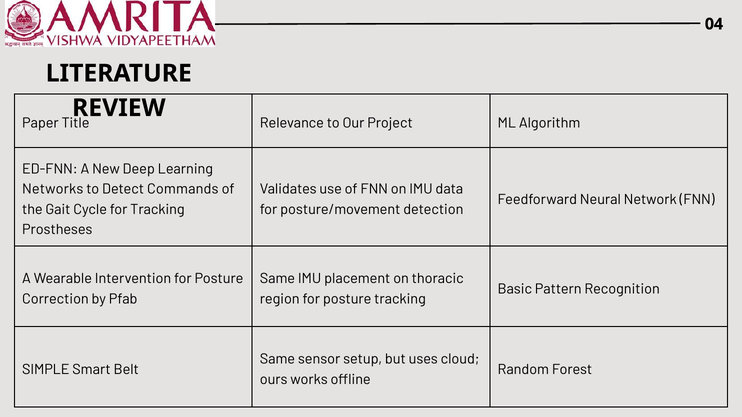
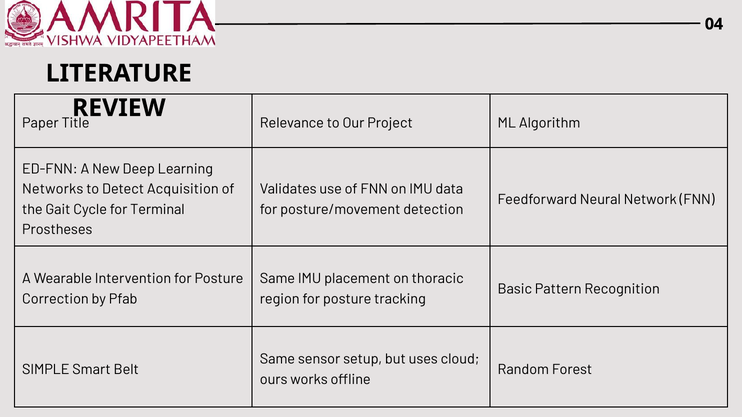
Commands: Commands -> Acquisition (183, 189)
for Tracking: Tracking -> Terminal (157, 210)
